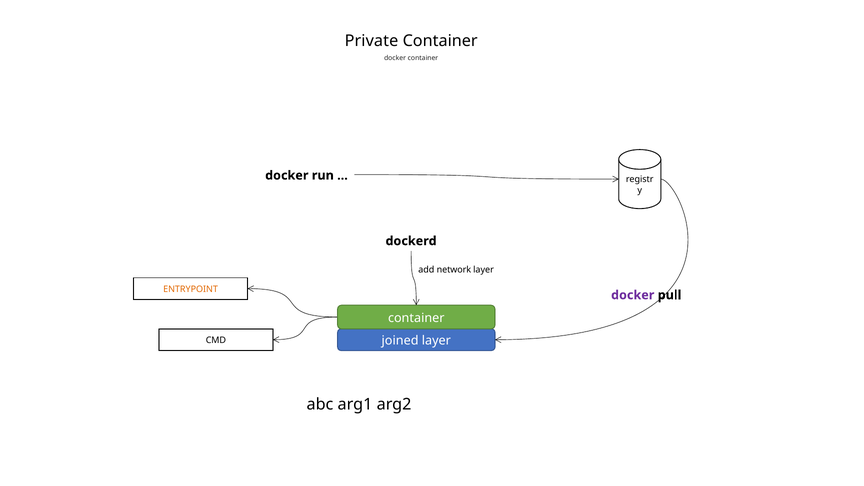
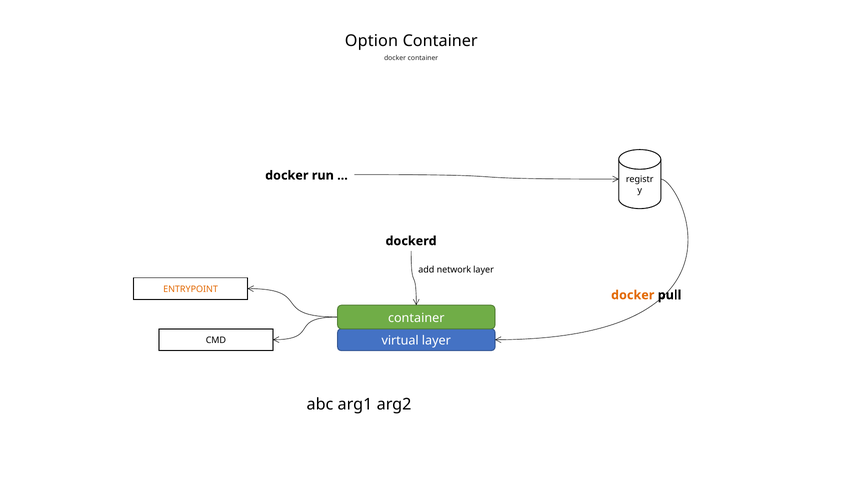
Private: Private -> Option (371, 41)
docker colour: purple -> orange (633, 295)
joined: joined -> virtual (400, 341)
